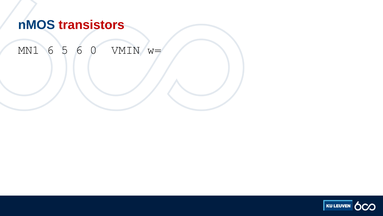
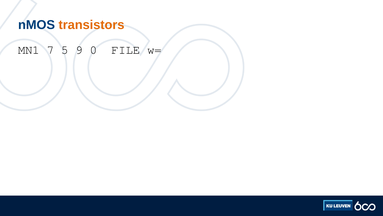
transistors colour: red -> orange (91, 25)
MN1 6: 6 -> 7 (50, 50)
5 6: 6 -> 9 (79, 50)
VMIN: VMIN -> FILE (126, 50)
